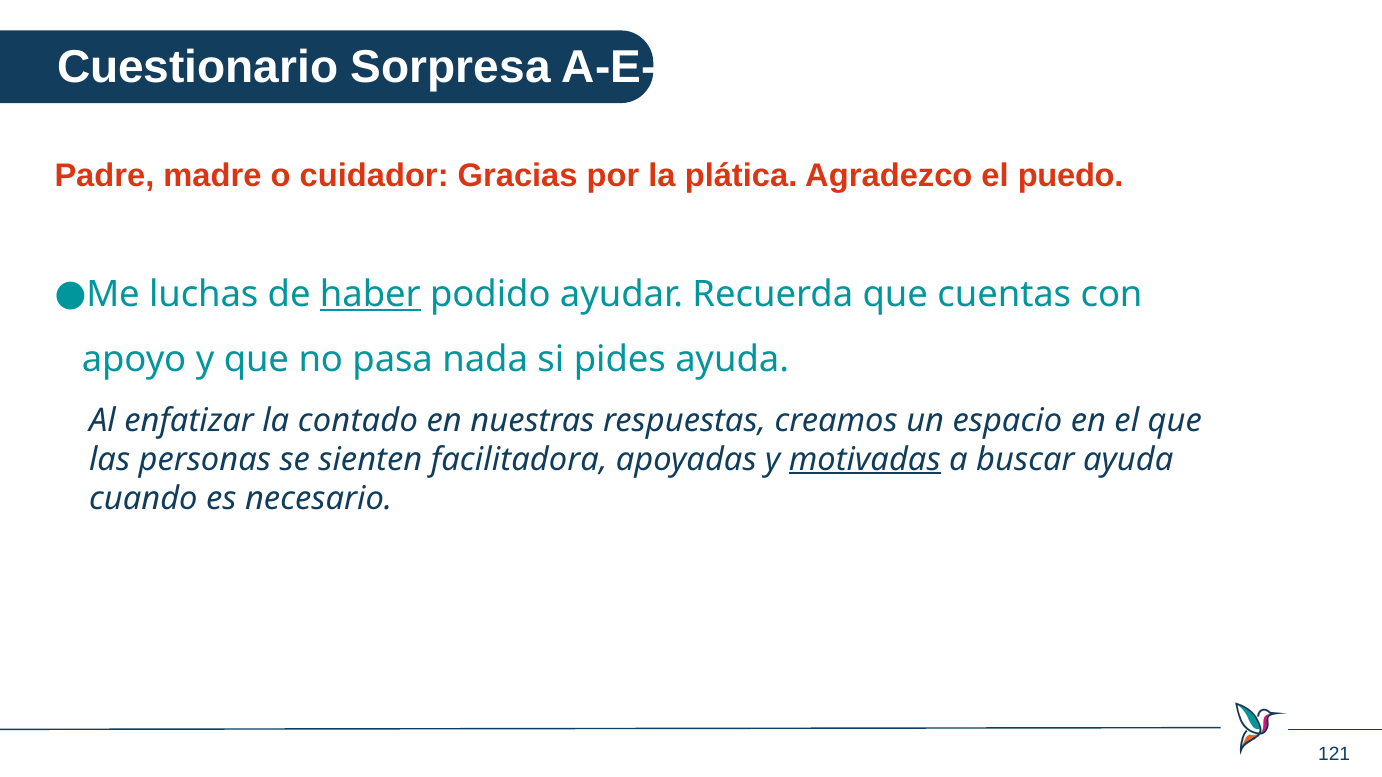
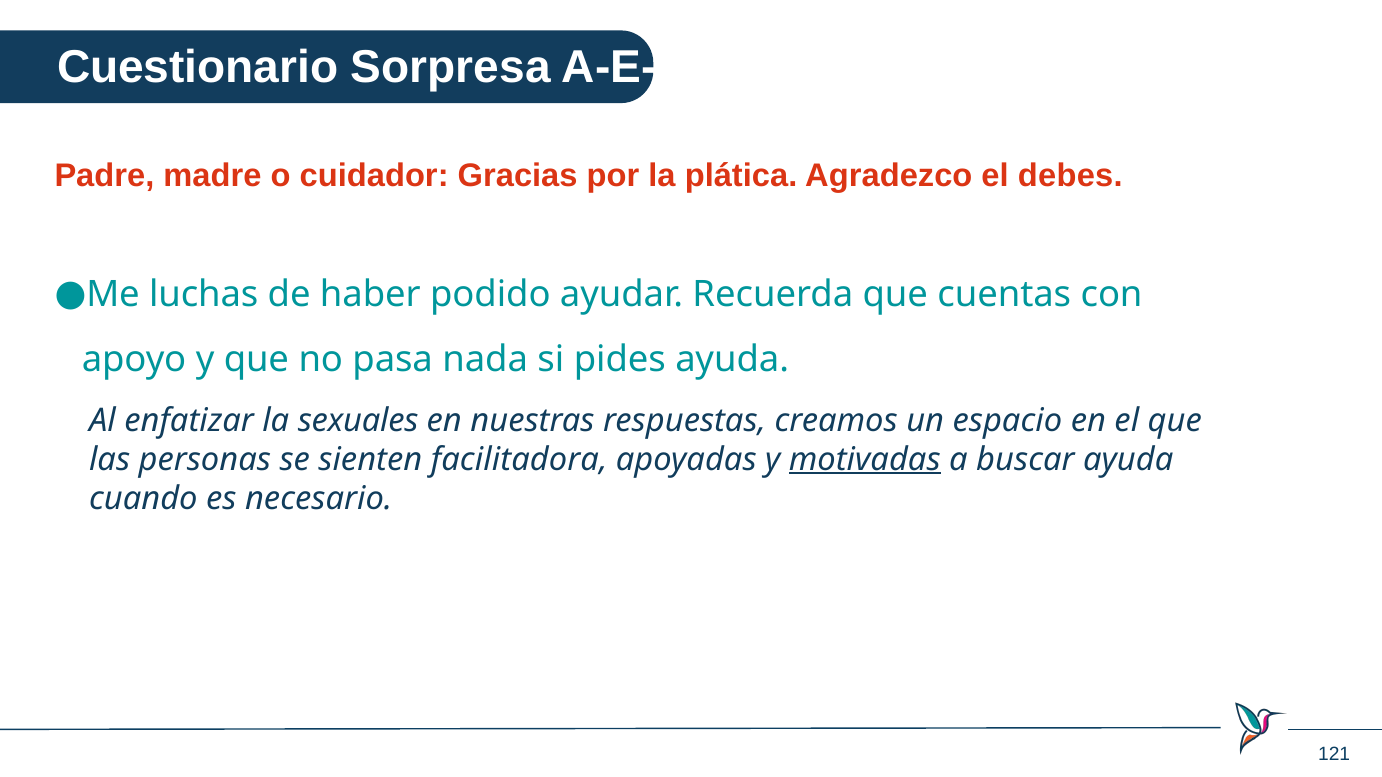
puedo: puedo -> debes (1070, 176)
haber underline: present -> none (370, 294)
contado: contado -> sexuales (358, 420)
